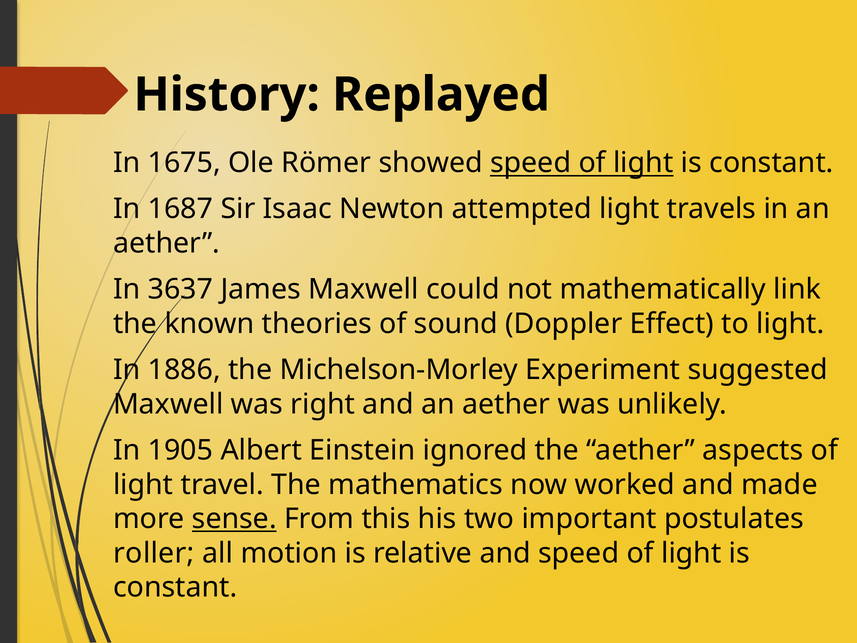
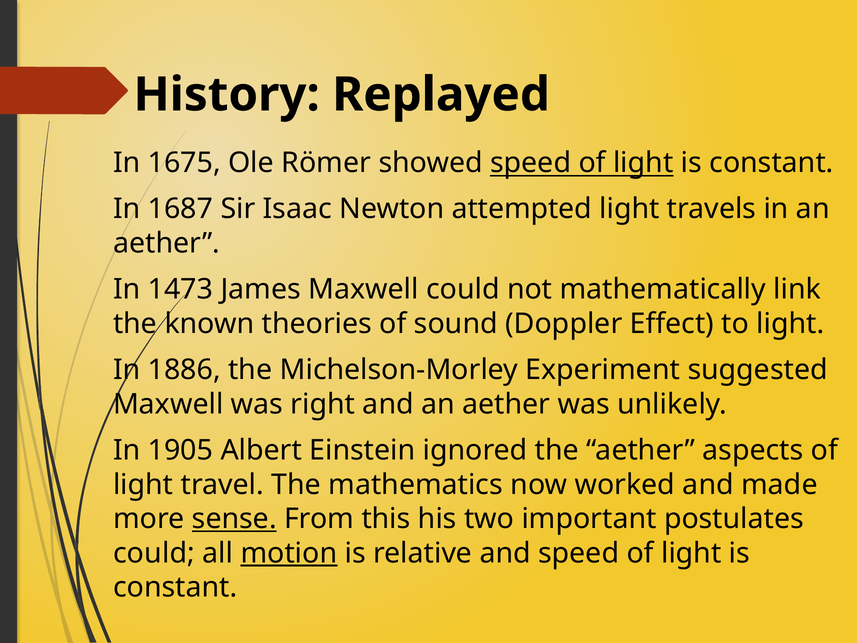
3637: 3637 -> 1473 (180, 289)
roller: roller -> could (154, 553)
motion underline: none -> present (289, 553)
